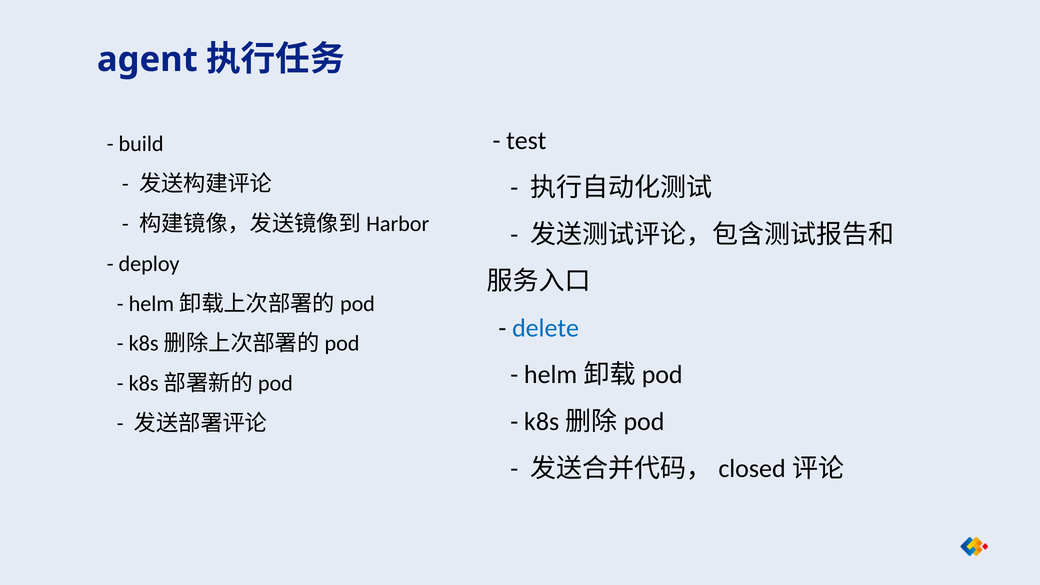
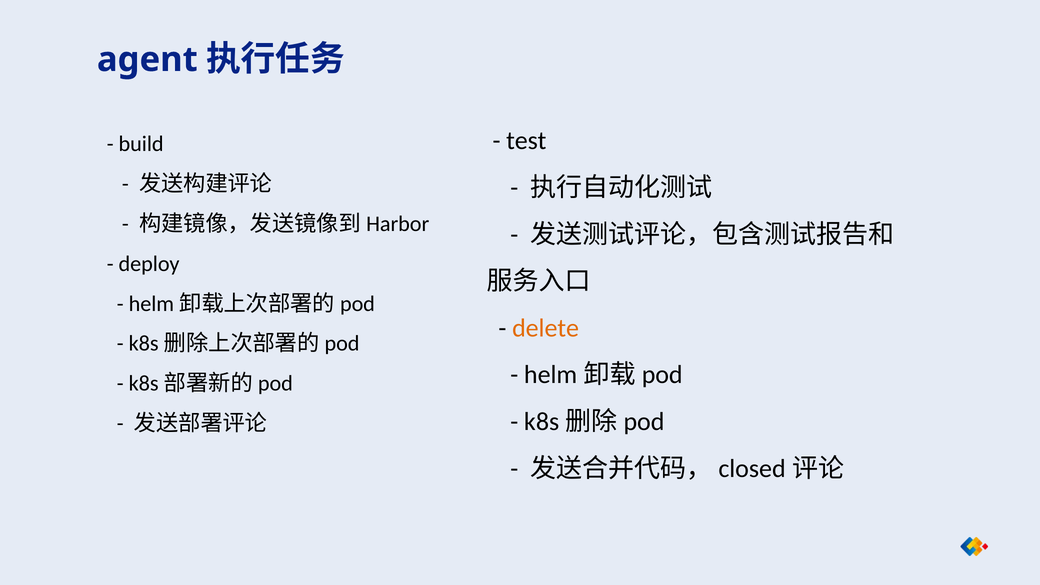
delete colour: blue -> orange (546, 328)
